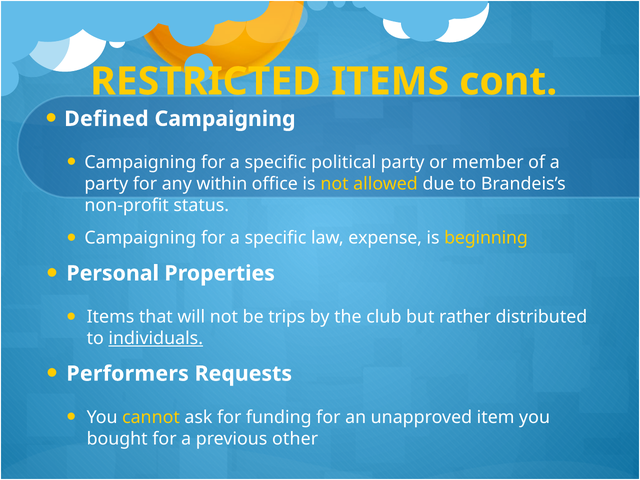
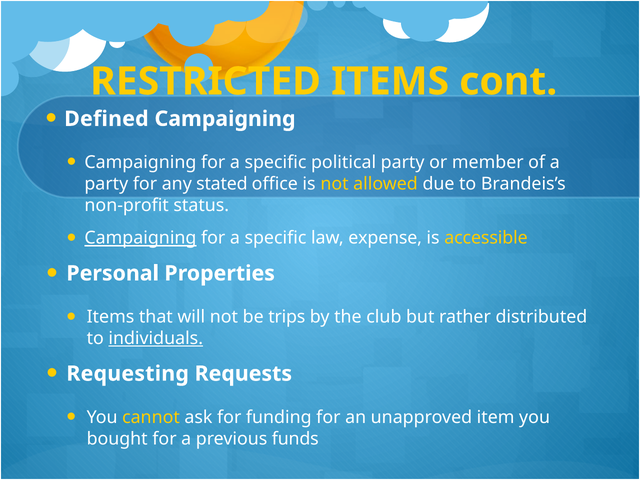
within: within -> stated (222, 184)
Campaigning underline: none -> present (140, 238)
beginning: beginning -> accessible (486, 238)
Performers: Performers -> Requesting (128, 374)
other: other -> funds (295, 439)
